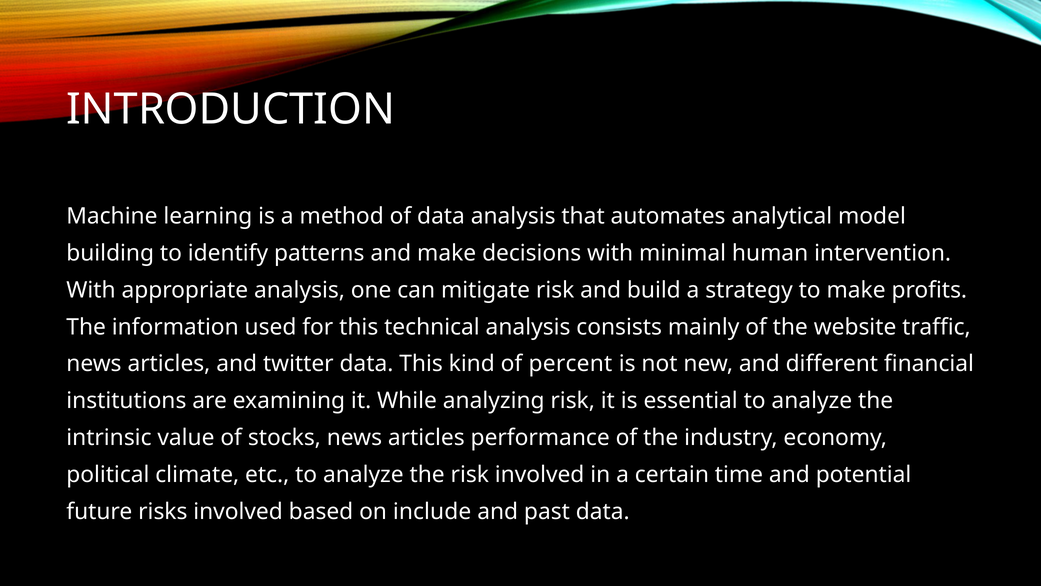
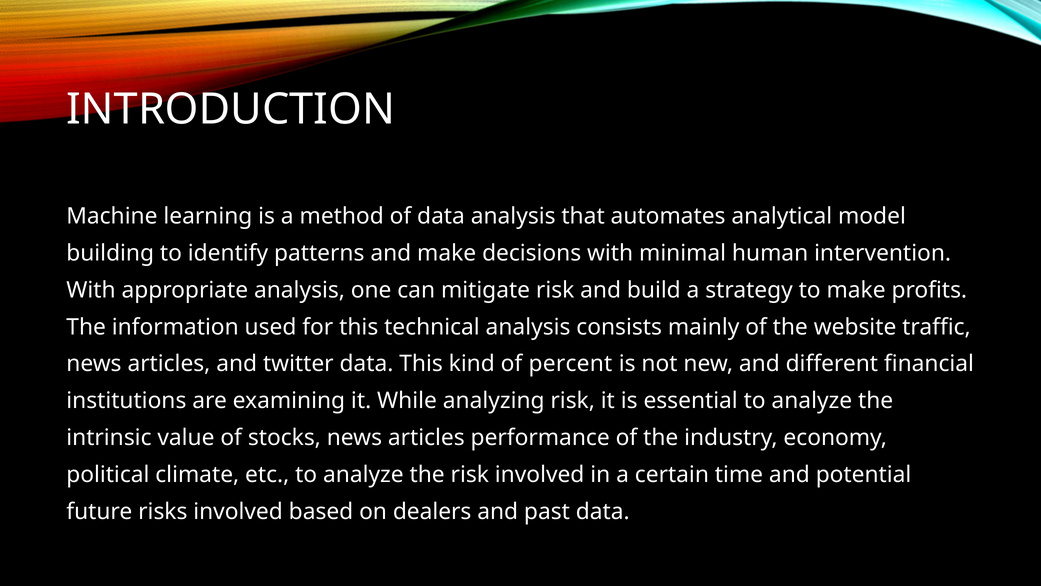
include: include -> dealers (432, 511)
